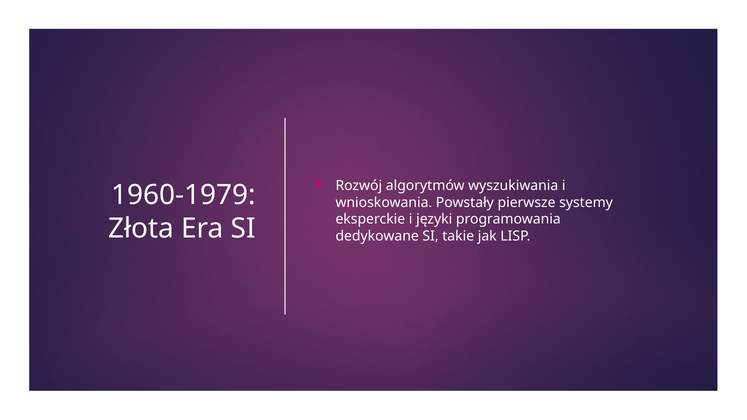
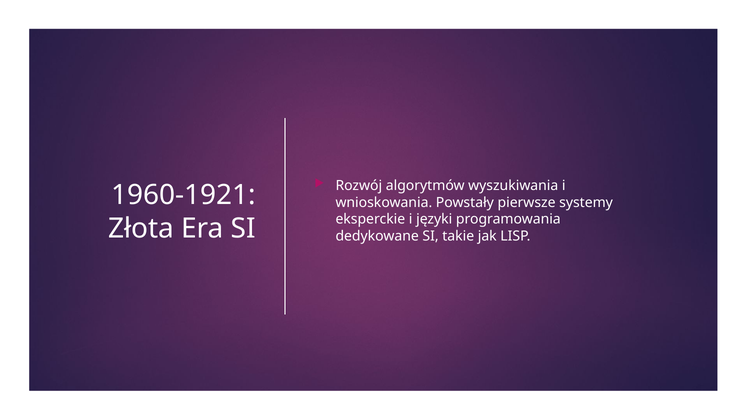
1960-1979: 1960-1979 -> 1960-1921 (183, 195)
